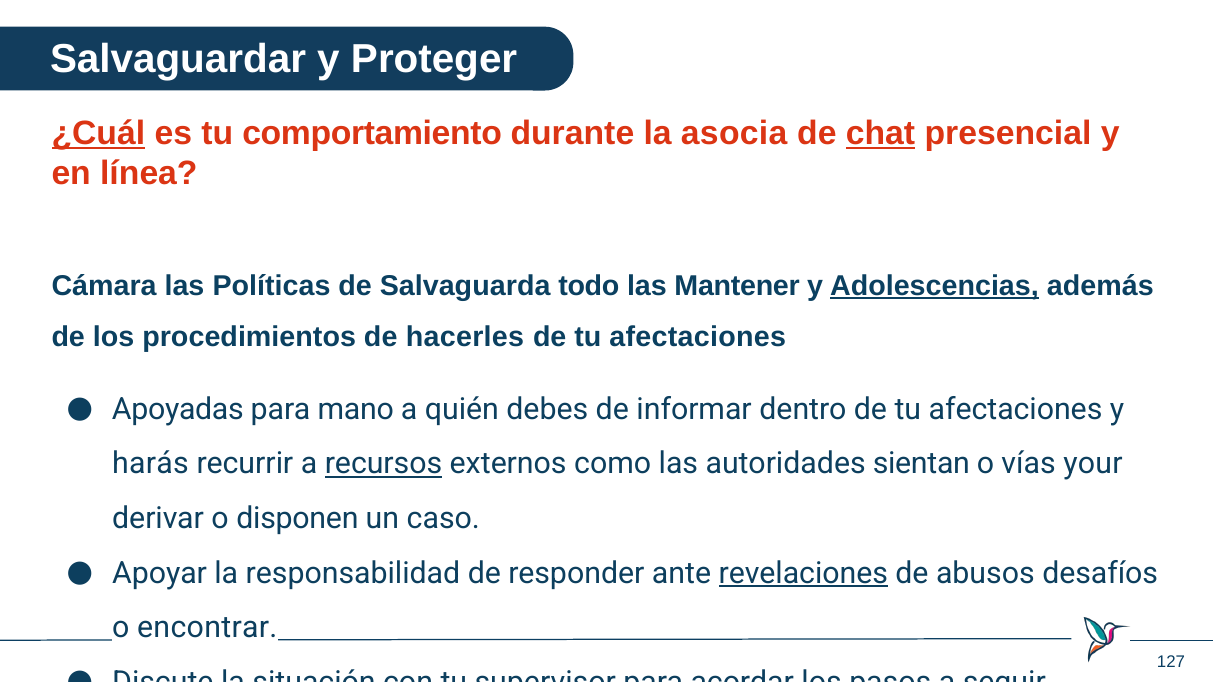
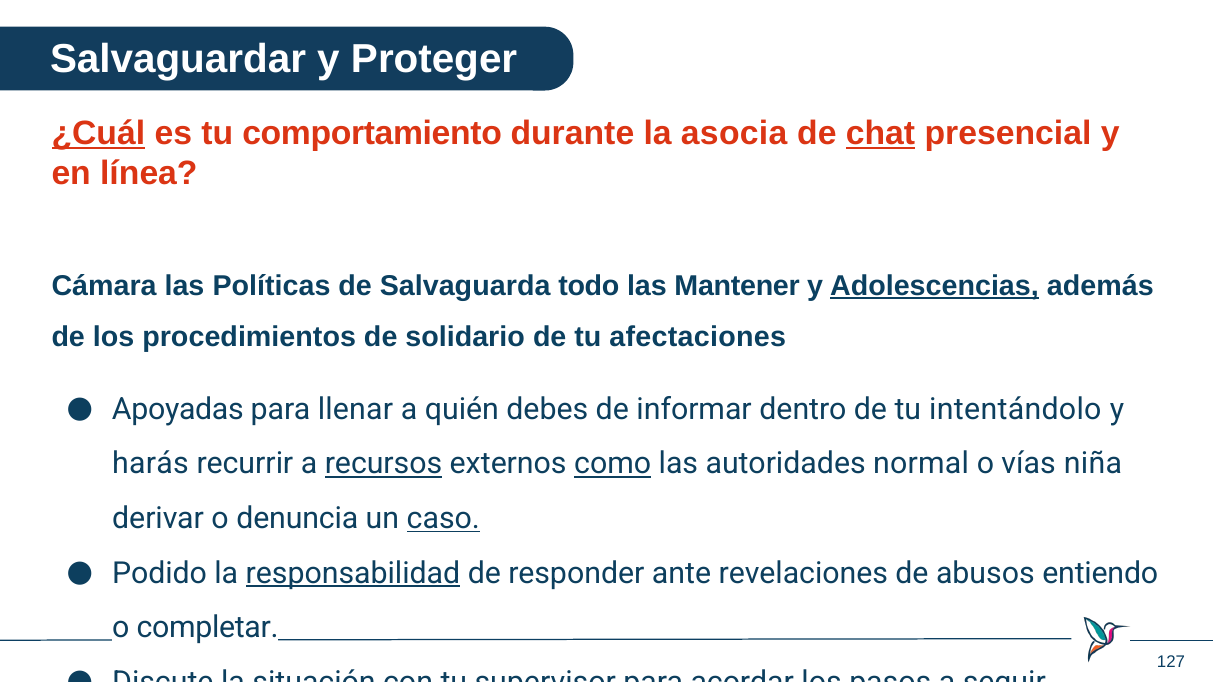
hacerles: hacerles -> solidario (465, 337)
mano: mano -> llenar (355, 410)
dentro de tu afectaciones: afectaciones -> intentándolo (1015, 410)
como underline: none -> present (613, 464)
sientan: sientan -> normal (921, 464)
your: your -> niña (1093, 464)
disponen: disponen -> denuncia (297, 519)
caso underline: none -> present (443, 519)
Apoyar: Apoyar -> Podido (160, 573)
responsabilidad underline: none -> present (353, 573)
revelaciones underline: present -> none (803, 573)
desafíos: desafíos -> entiendo (1100, 573)
encontrar: encontrar -> completar (208, 628)
